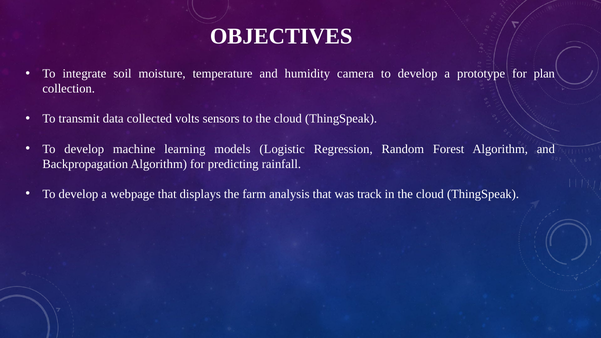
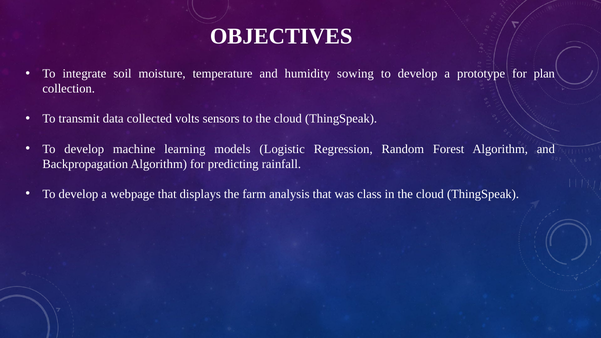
camera: camera -> sowing (355, 74)
track: track -> class (369, 194)
